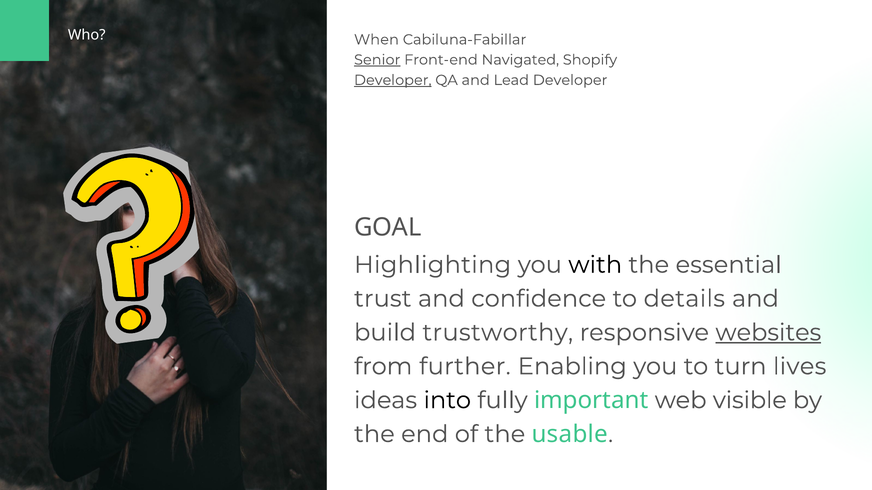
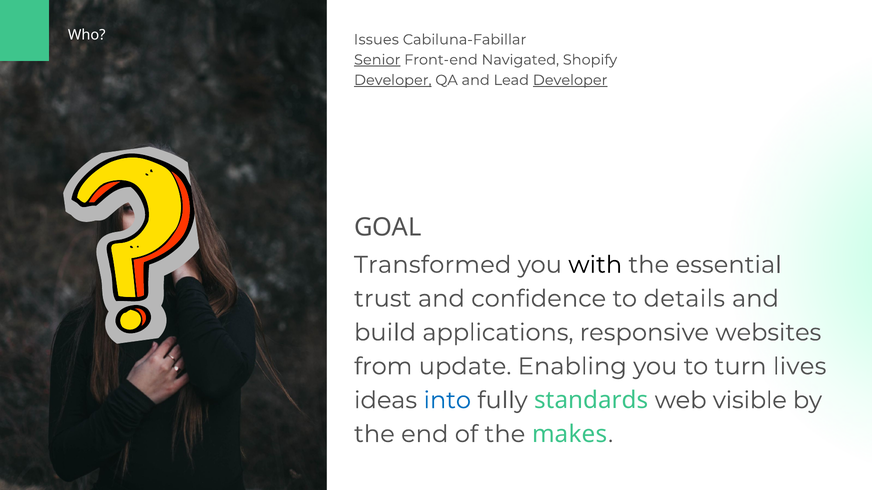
When: When -> Issues (376, 40)
Developer underline: none -> present (570, 80)
Highlighting: Highlighting -> Transformed (433, 265)
trustworthy: trustworthy -> applications (498, 333)
websites underline: present -> none (768, 333)
further: further -> update (465, 367)
into colour: black -> blue (447, 401)
important: important -> standards (591, 401)
usable: usable -> makes (570, 435)
